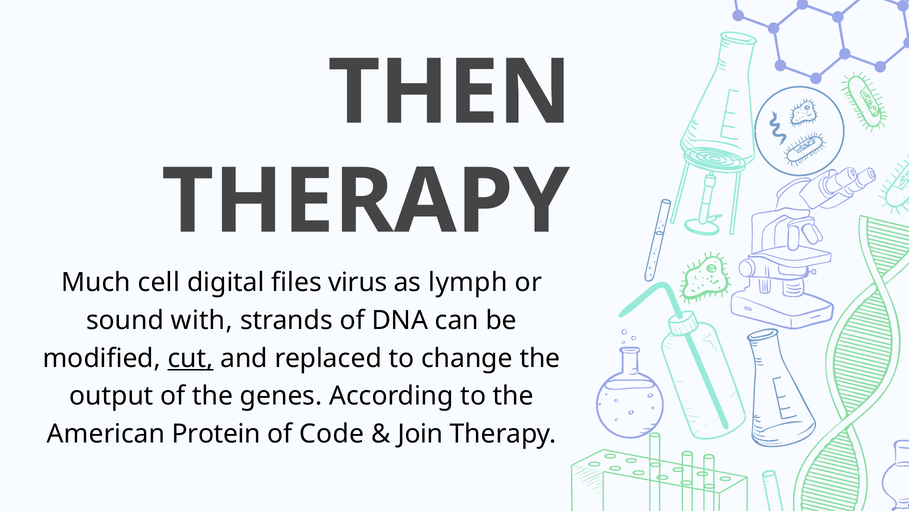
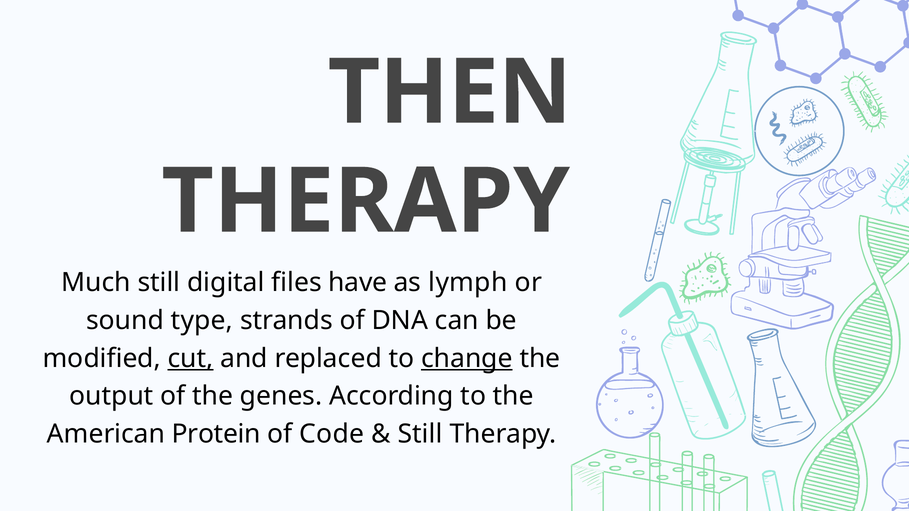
Much cell: cell -> still (159, 283)
virus: virus -> have (358, 283)
with: with -> type (202, 321)
change underline: none -> present (467, 359)
Join: Join -> Still (420, 434)
